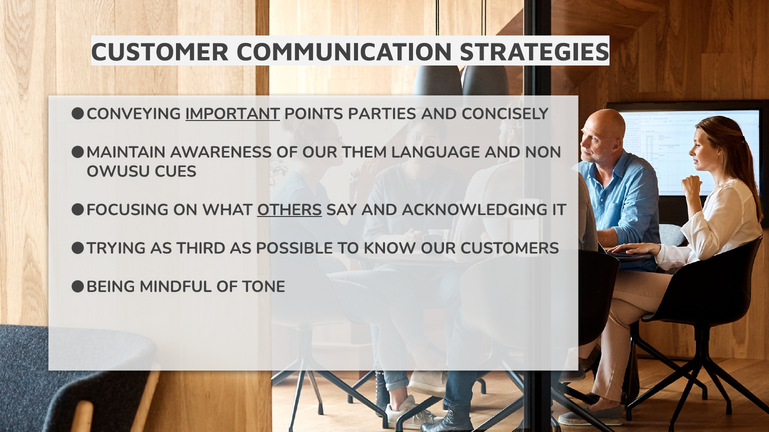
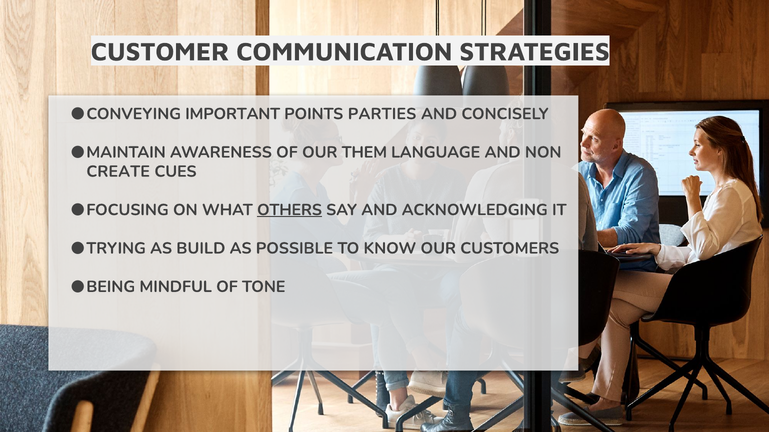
IMPORTANT underline: present -> none (233, 114)
OWUSU: OWUSU -> CREATE (118, 172)
THIRD: THIRD -> BUILD (201, 249)
